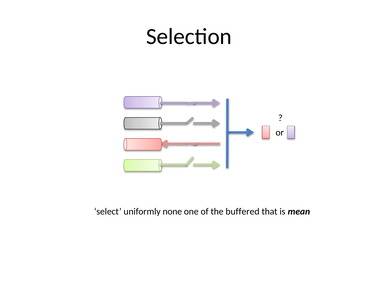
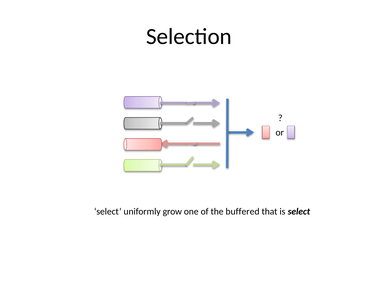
none: none -> grow (172, 212)
is mean: mean -> select (299, 212)
